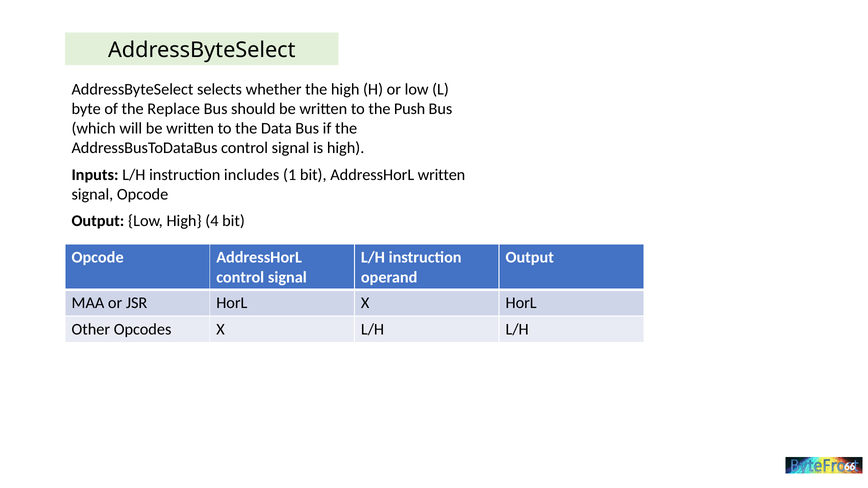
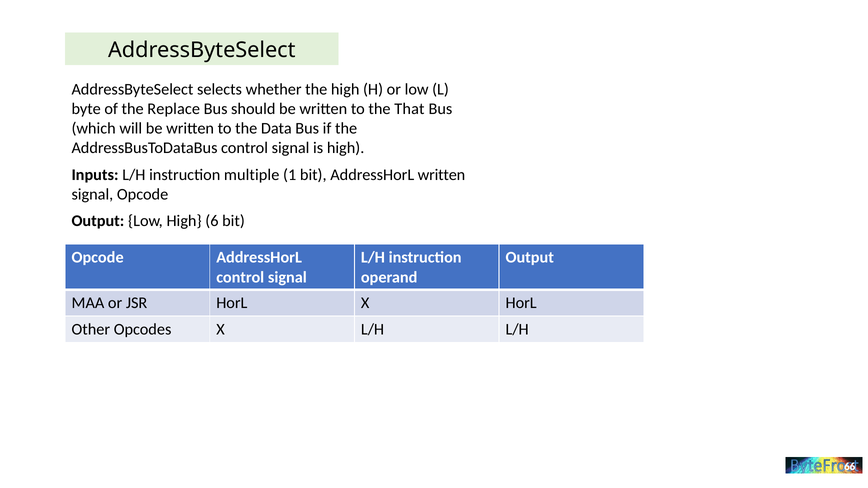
Push: Push -> That (409, 109)
includes: includes -> multiple (252, 175)
4: 4 -> 6 (212, 221)
